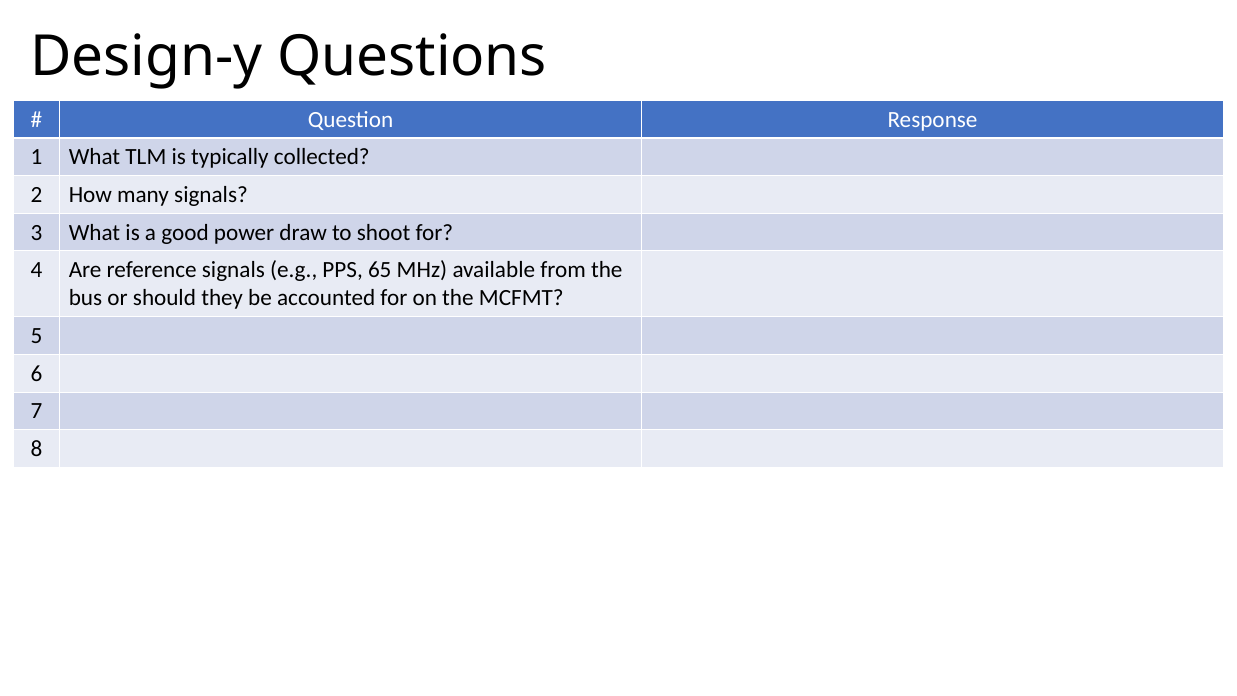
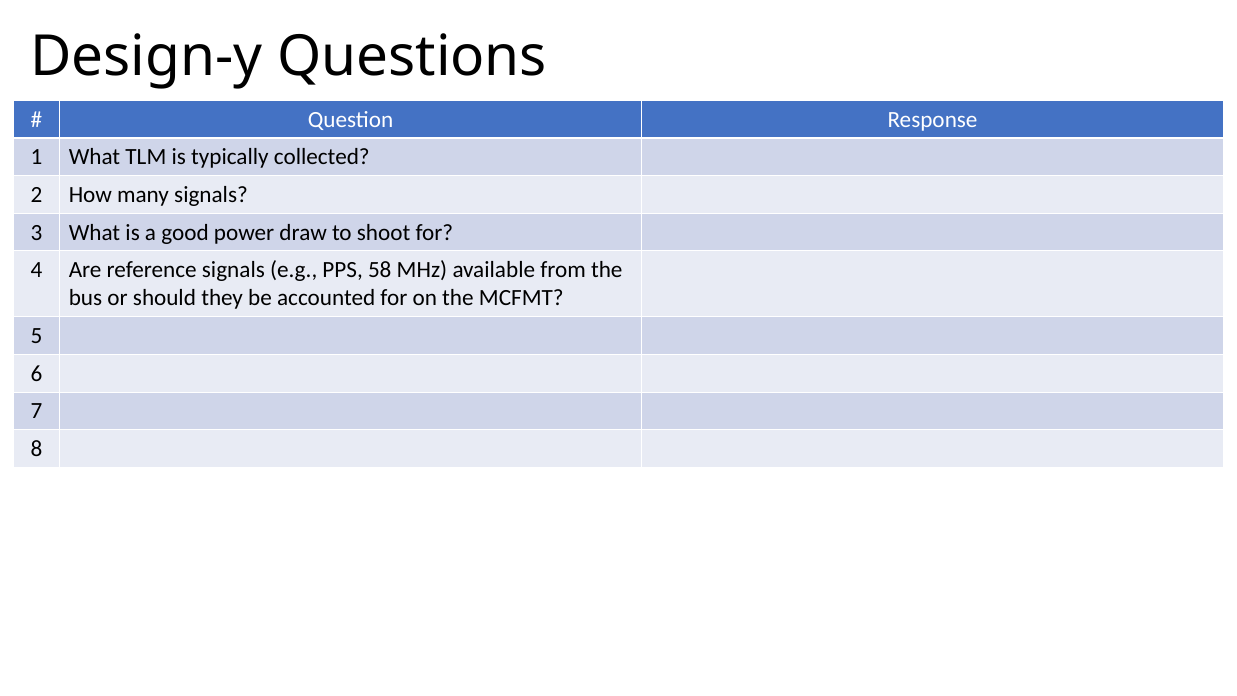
65: 65 -> 58 (380, 270)
